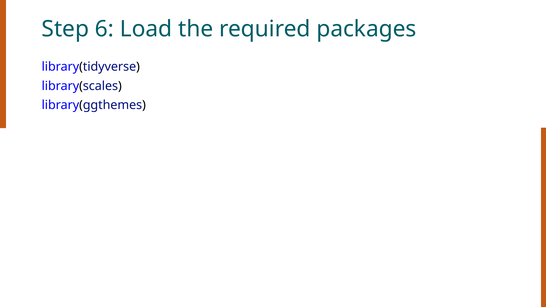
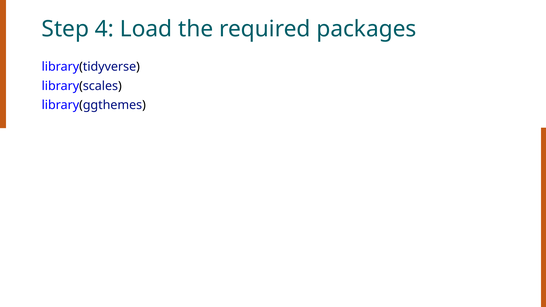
6: 6 -> 4 (105, 29)
